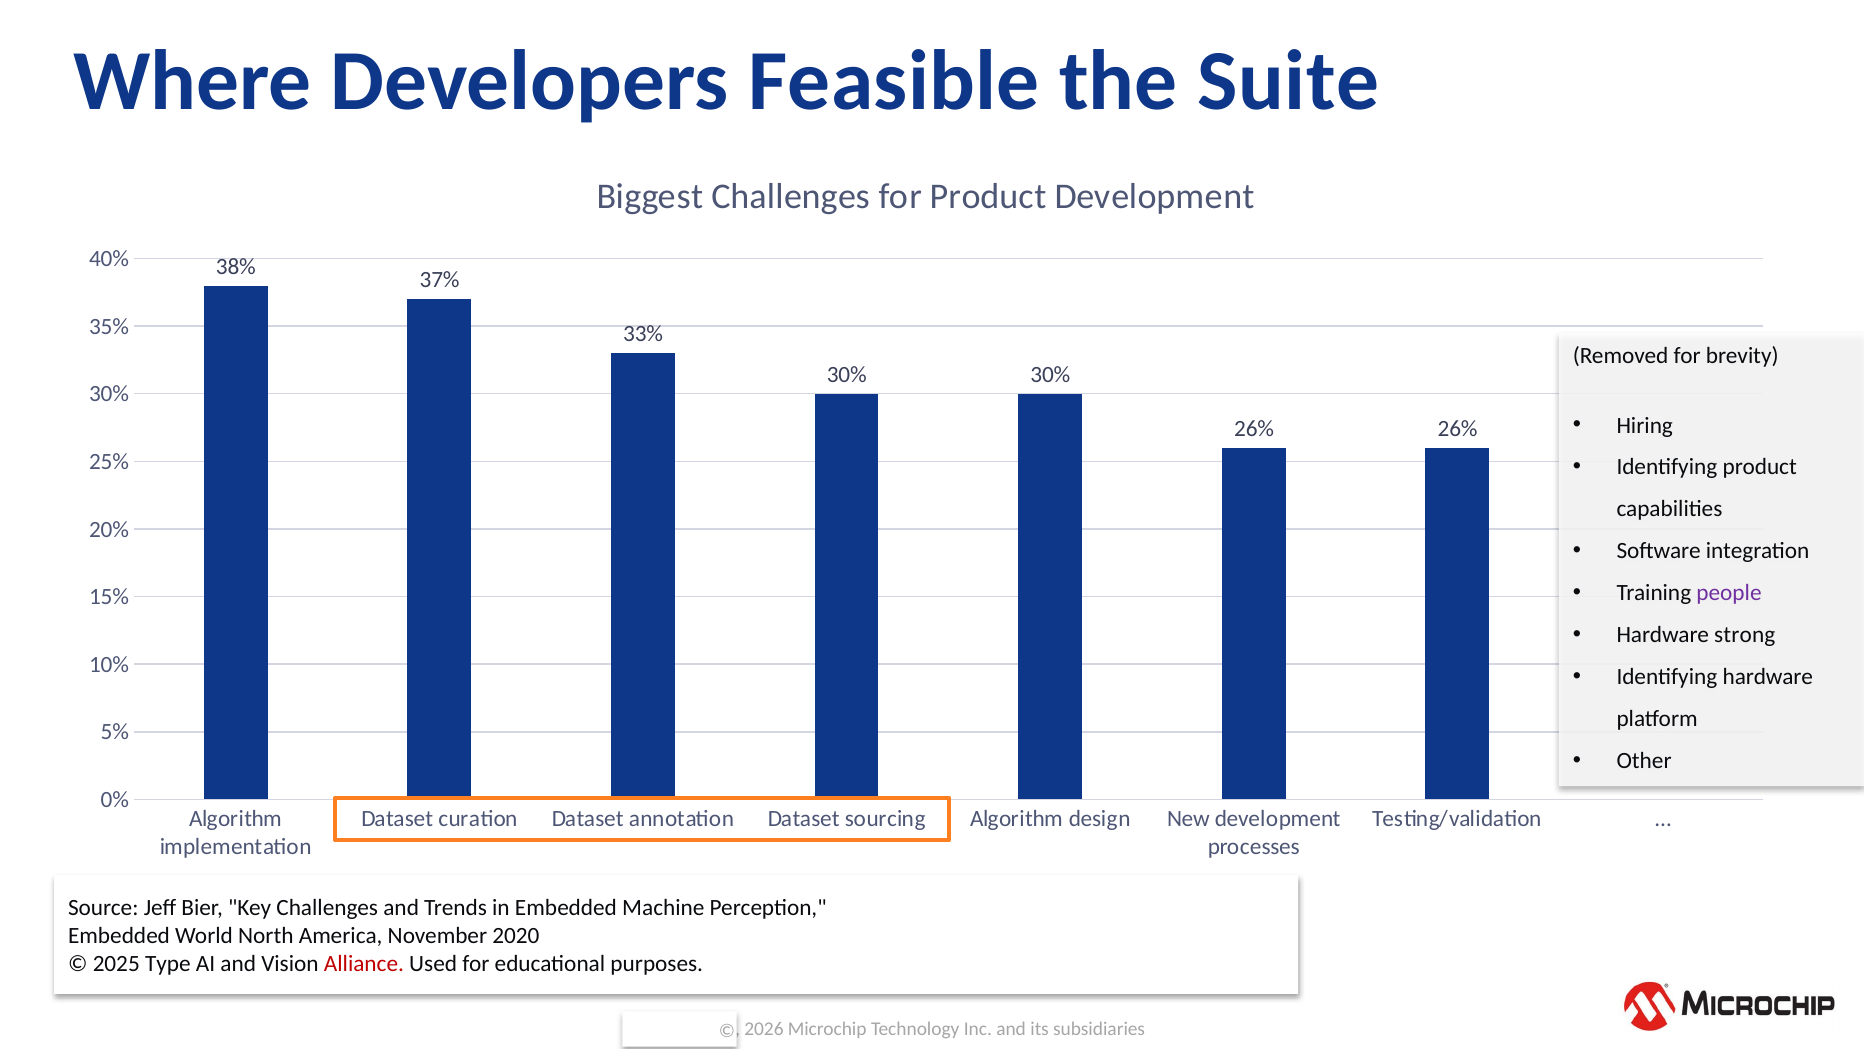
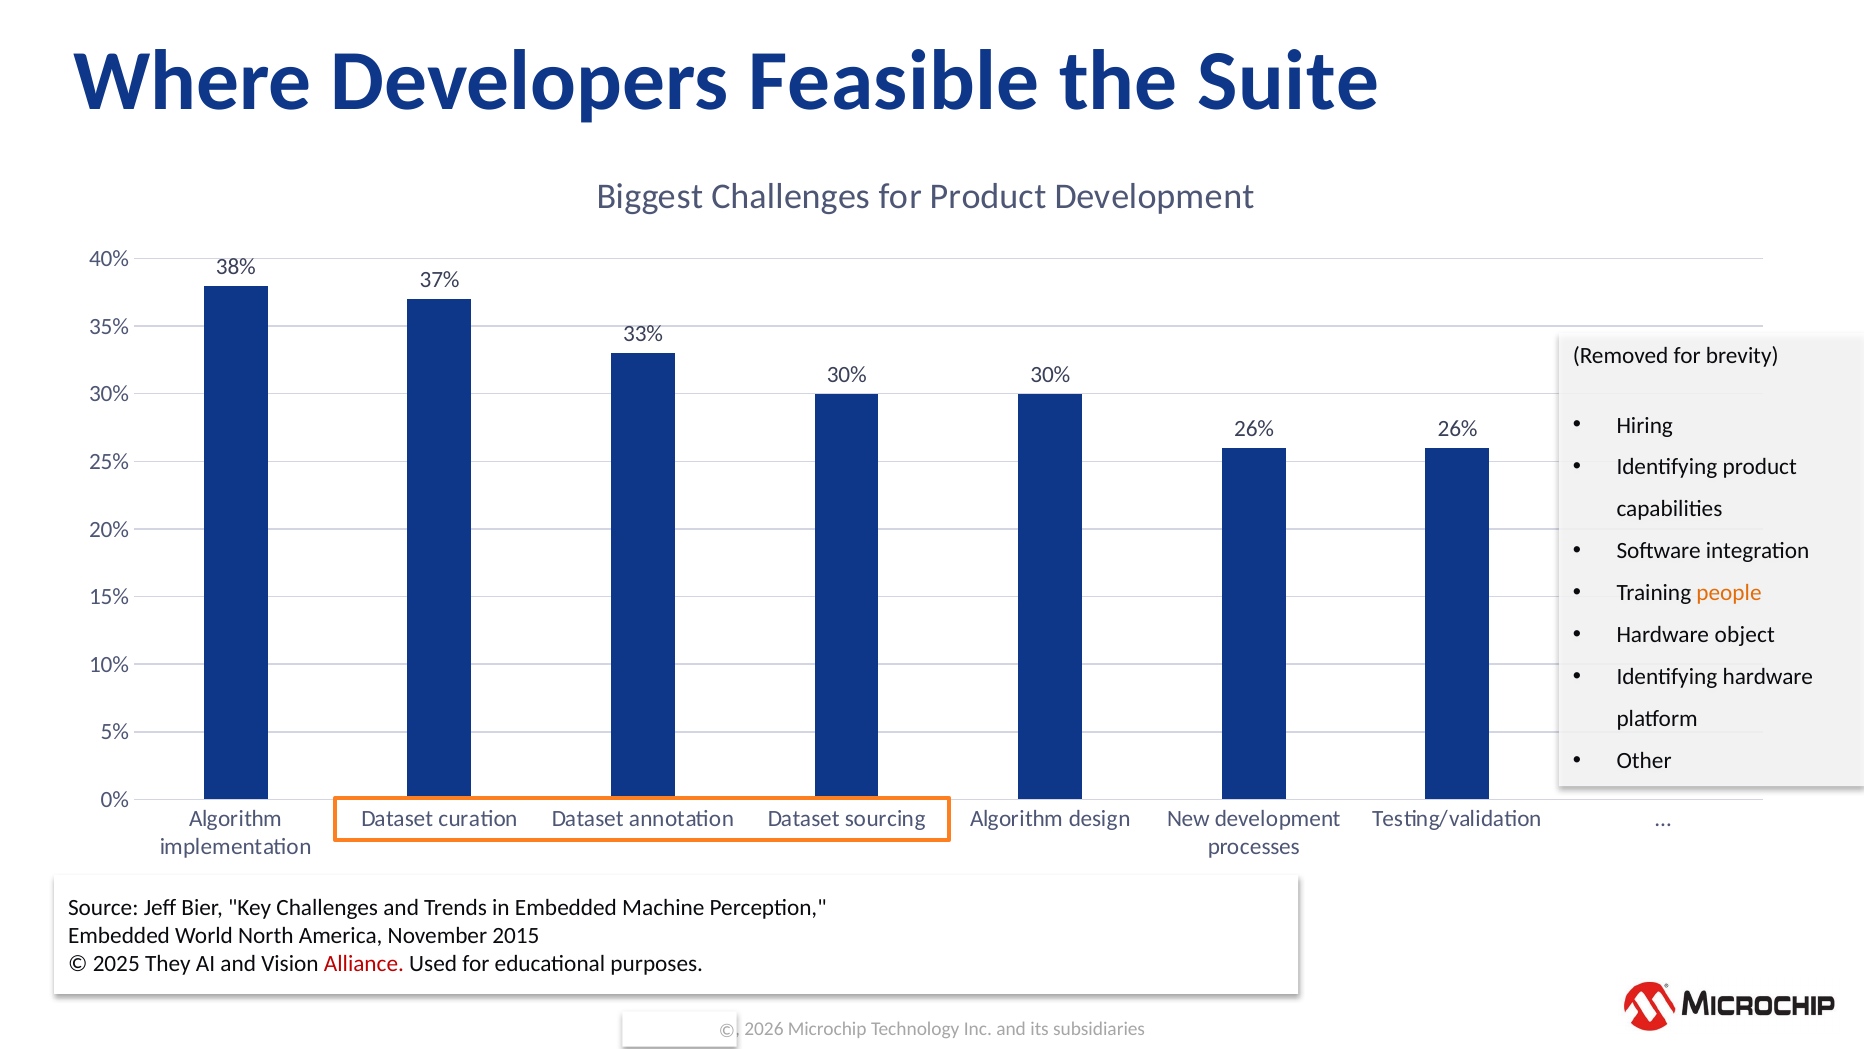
people colour: purple -> orange (1729, 593)
strong: strong -> object (1745, 635)
2020: 2020 -> 2015 (516, 936)
Type: Type -> They (168, 964)
